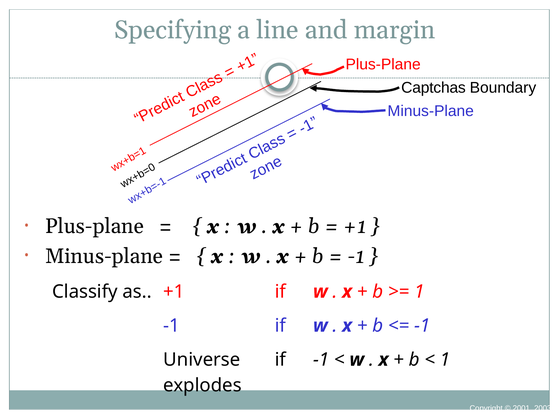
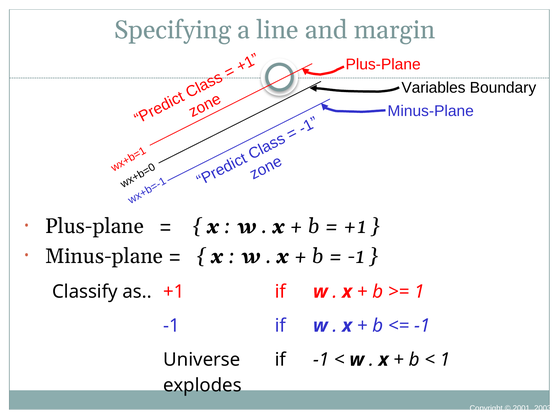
Captchas: Captchas -> Variables (433, 88)
